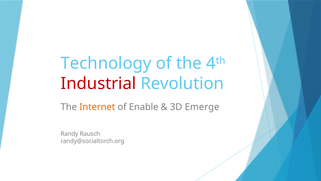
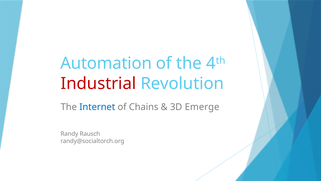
Technology: Technology -> Automation (106, 63)
Internet colour: orange -> blue (97, 107)
Enable: Enable -> Chains (144, 107)
